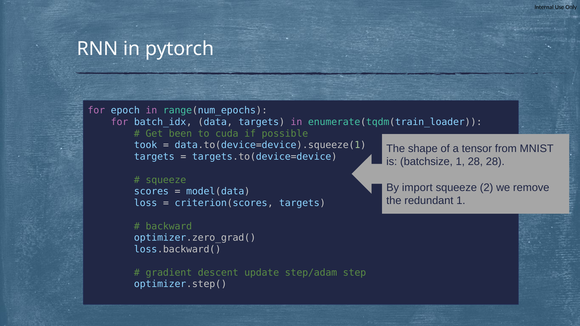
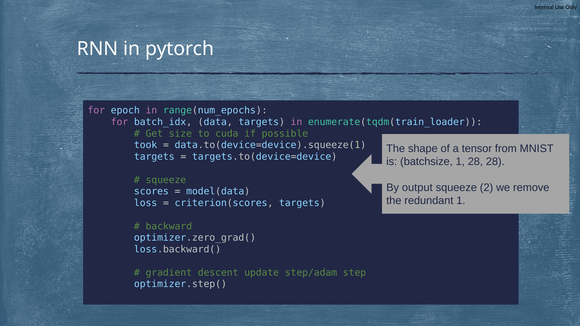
been: been -> size (180, 134)
import: import -> output (417, 188)
